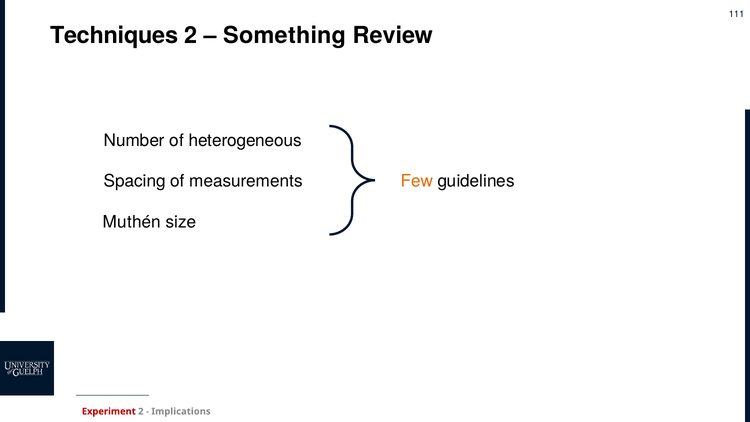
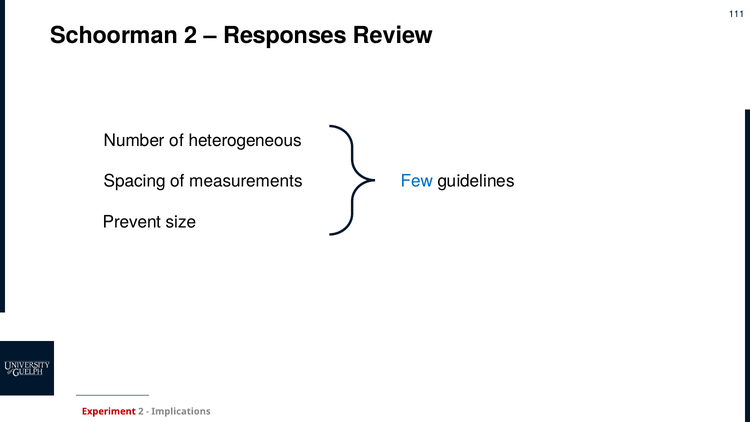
Techniques: Techniques -> Schoorman (114, 36)
Something: Something -> Responses (285, 36)
Few colour: orange -> blue (417, 181)
Muthén: Muthén -> Prevent (132, 222)
